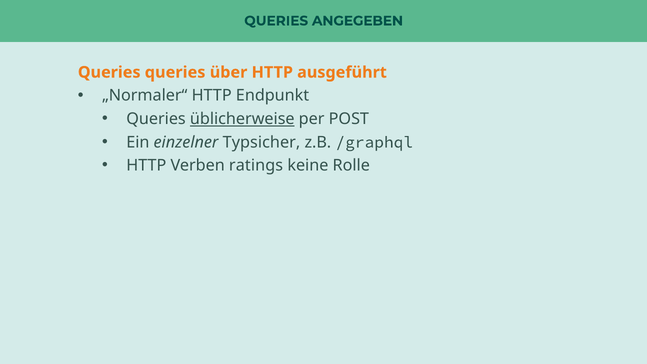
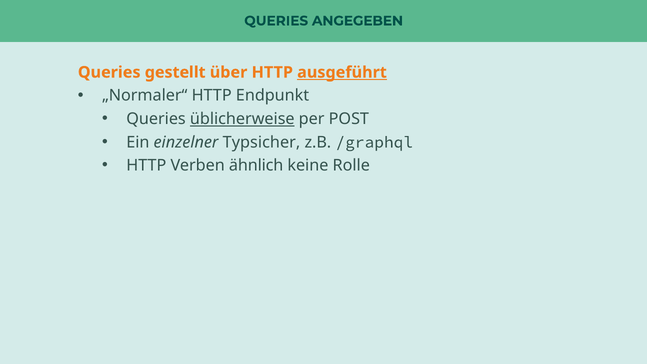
Queries queries: queries -> gestellt (175, 72)
ausgeführt underline: none -> present (342, 72)
ratings: ratings -> ähnlich (256, 165)
